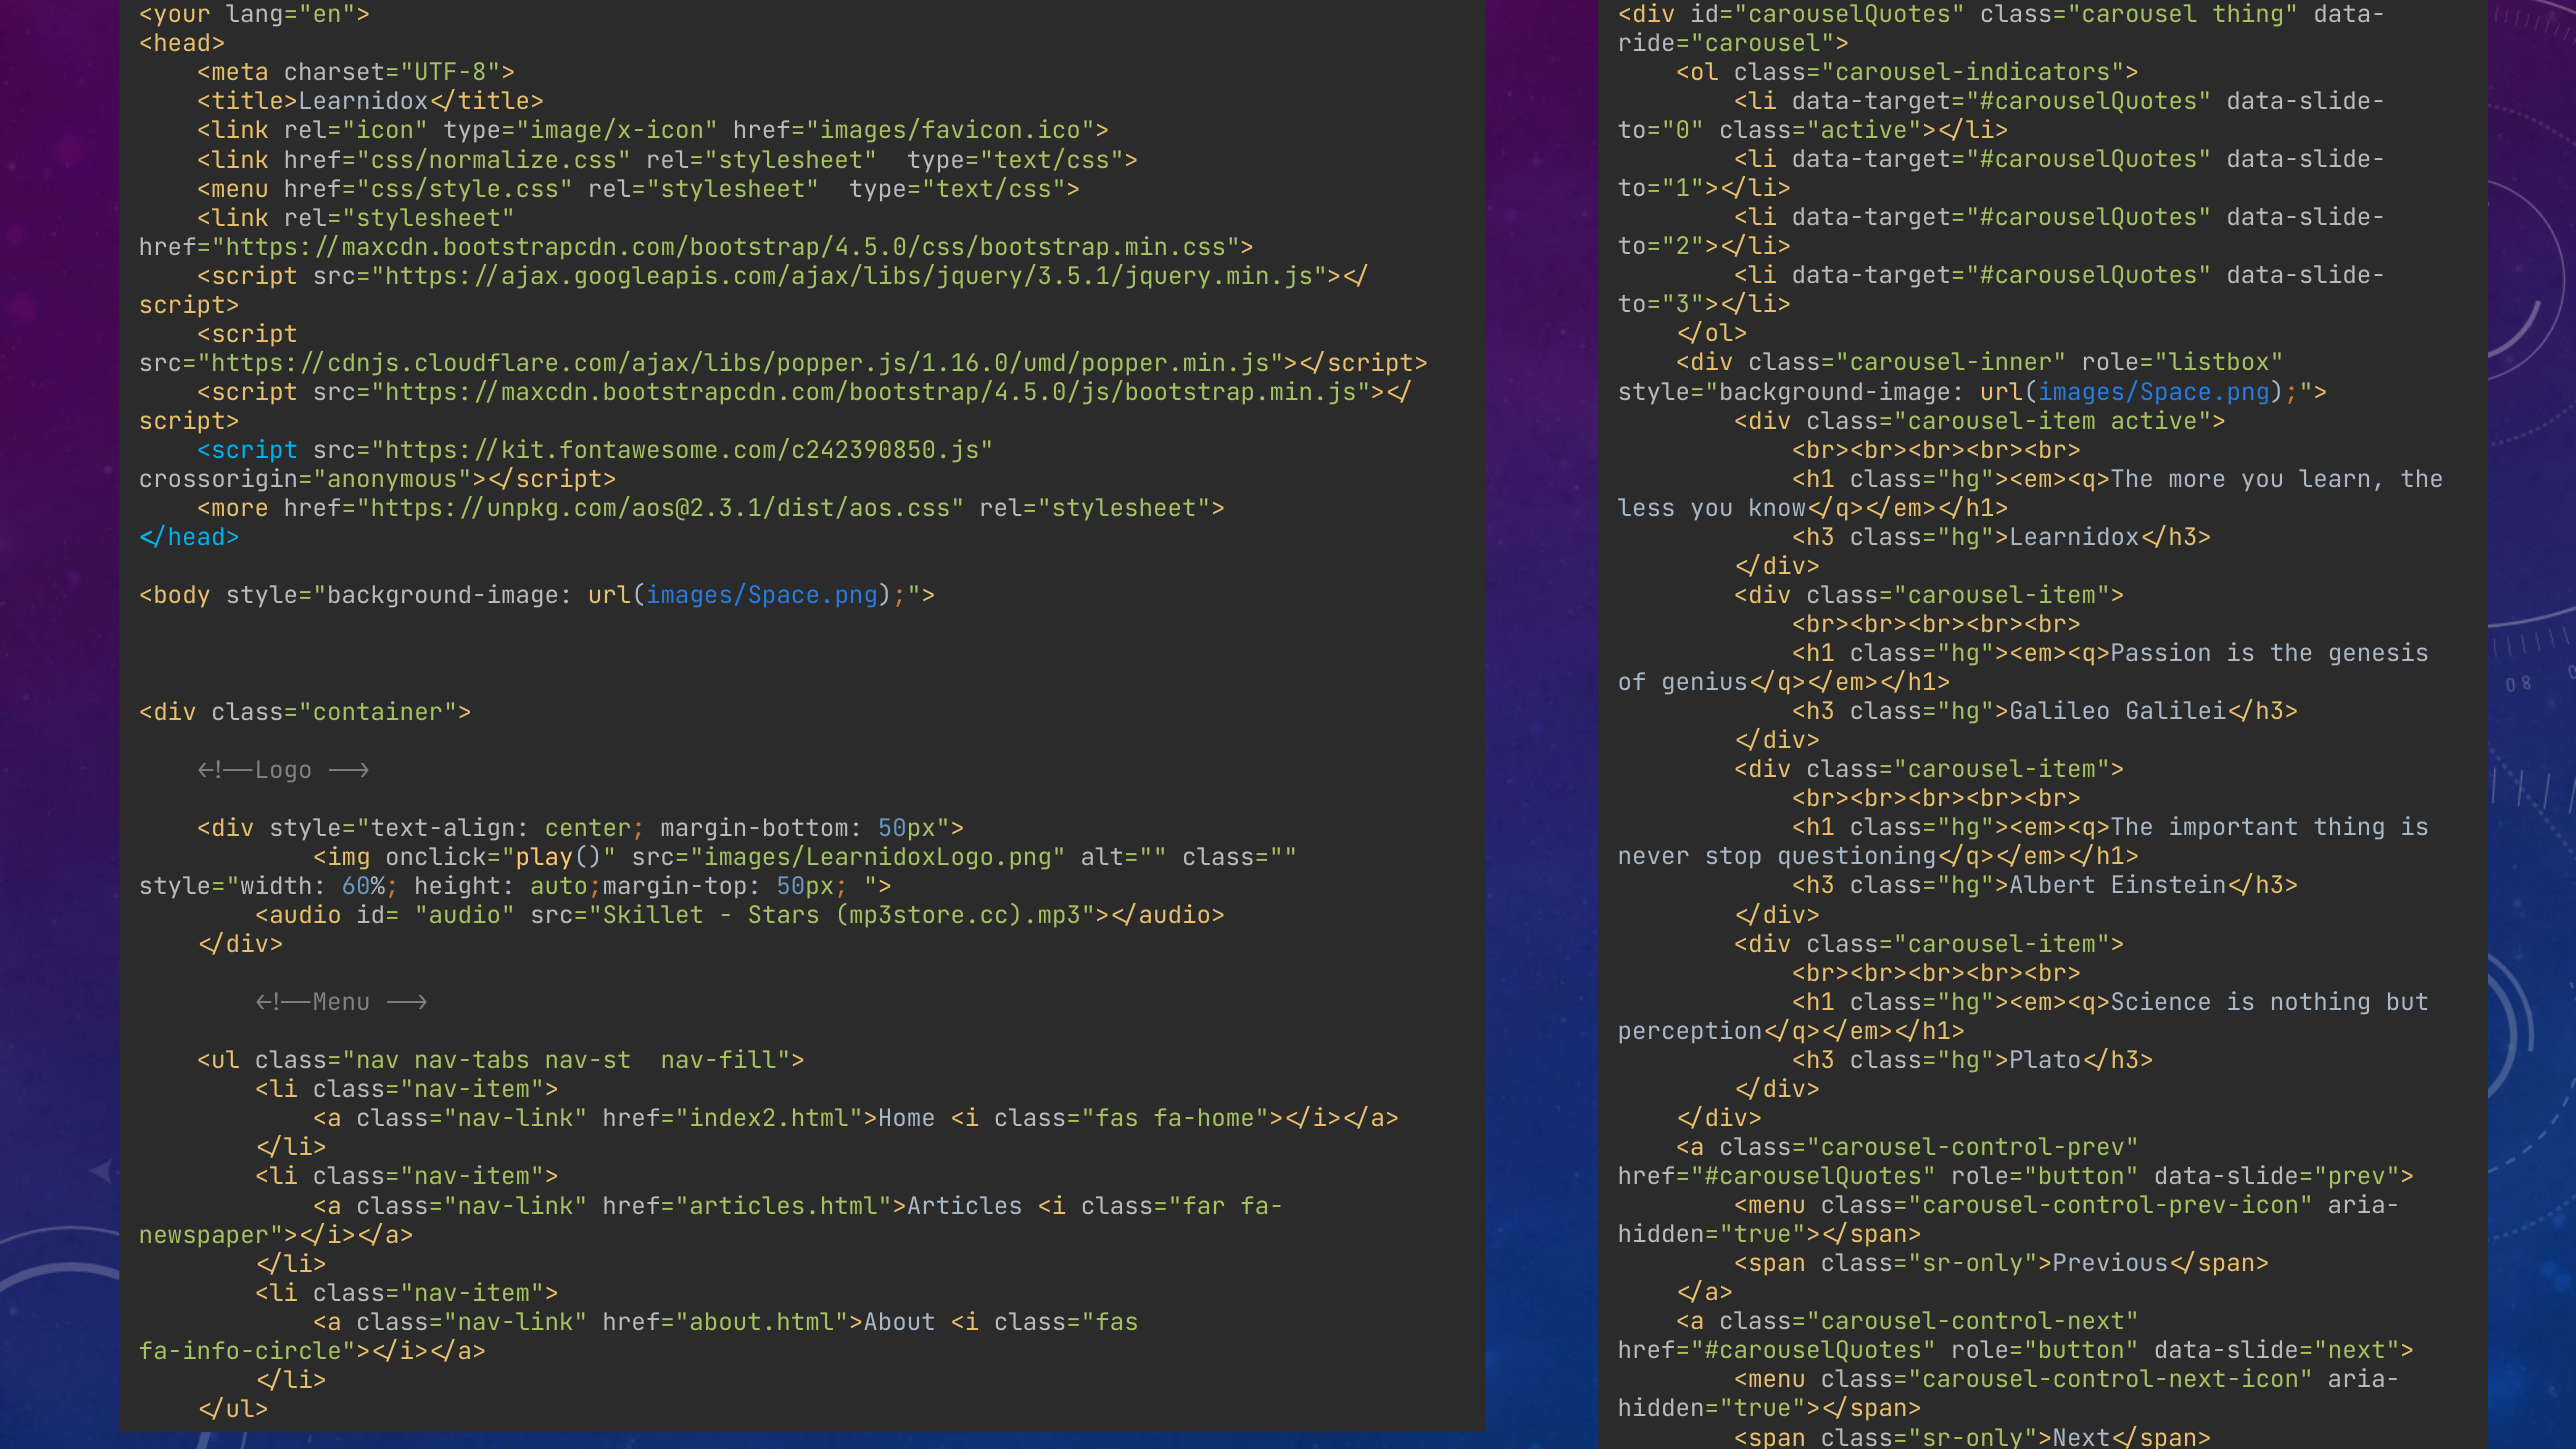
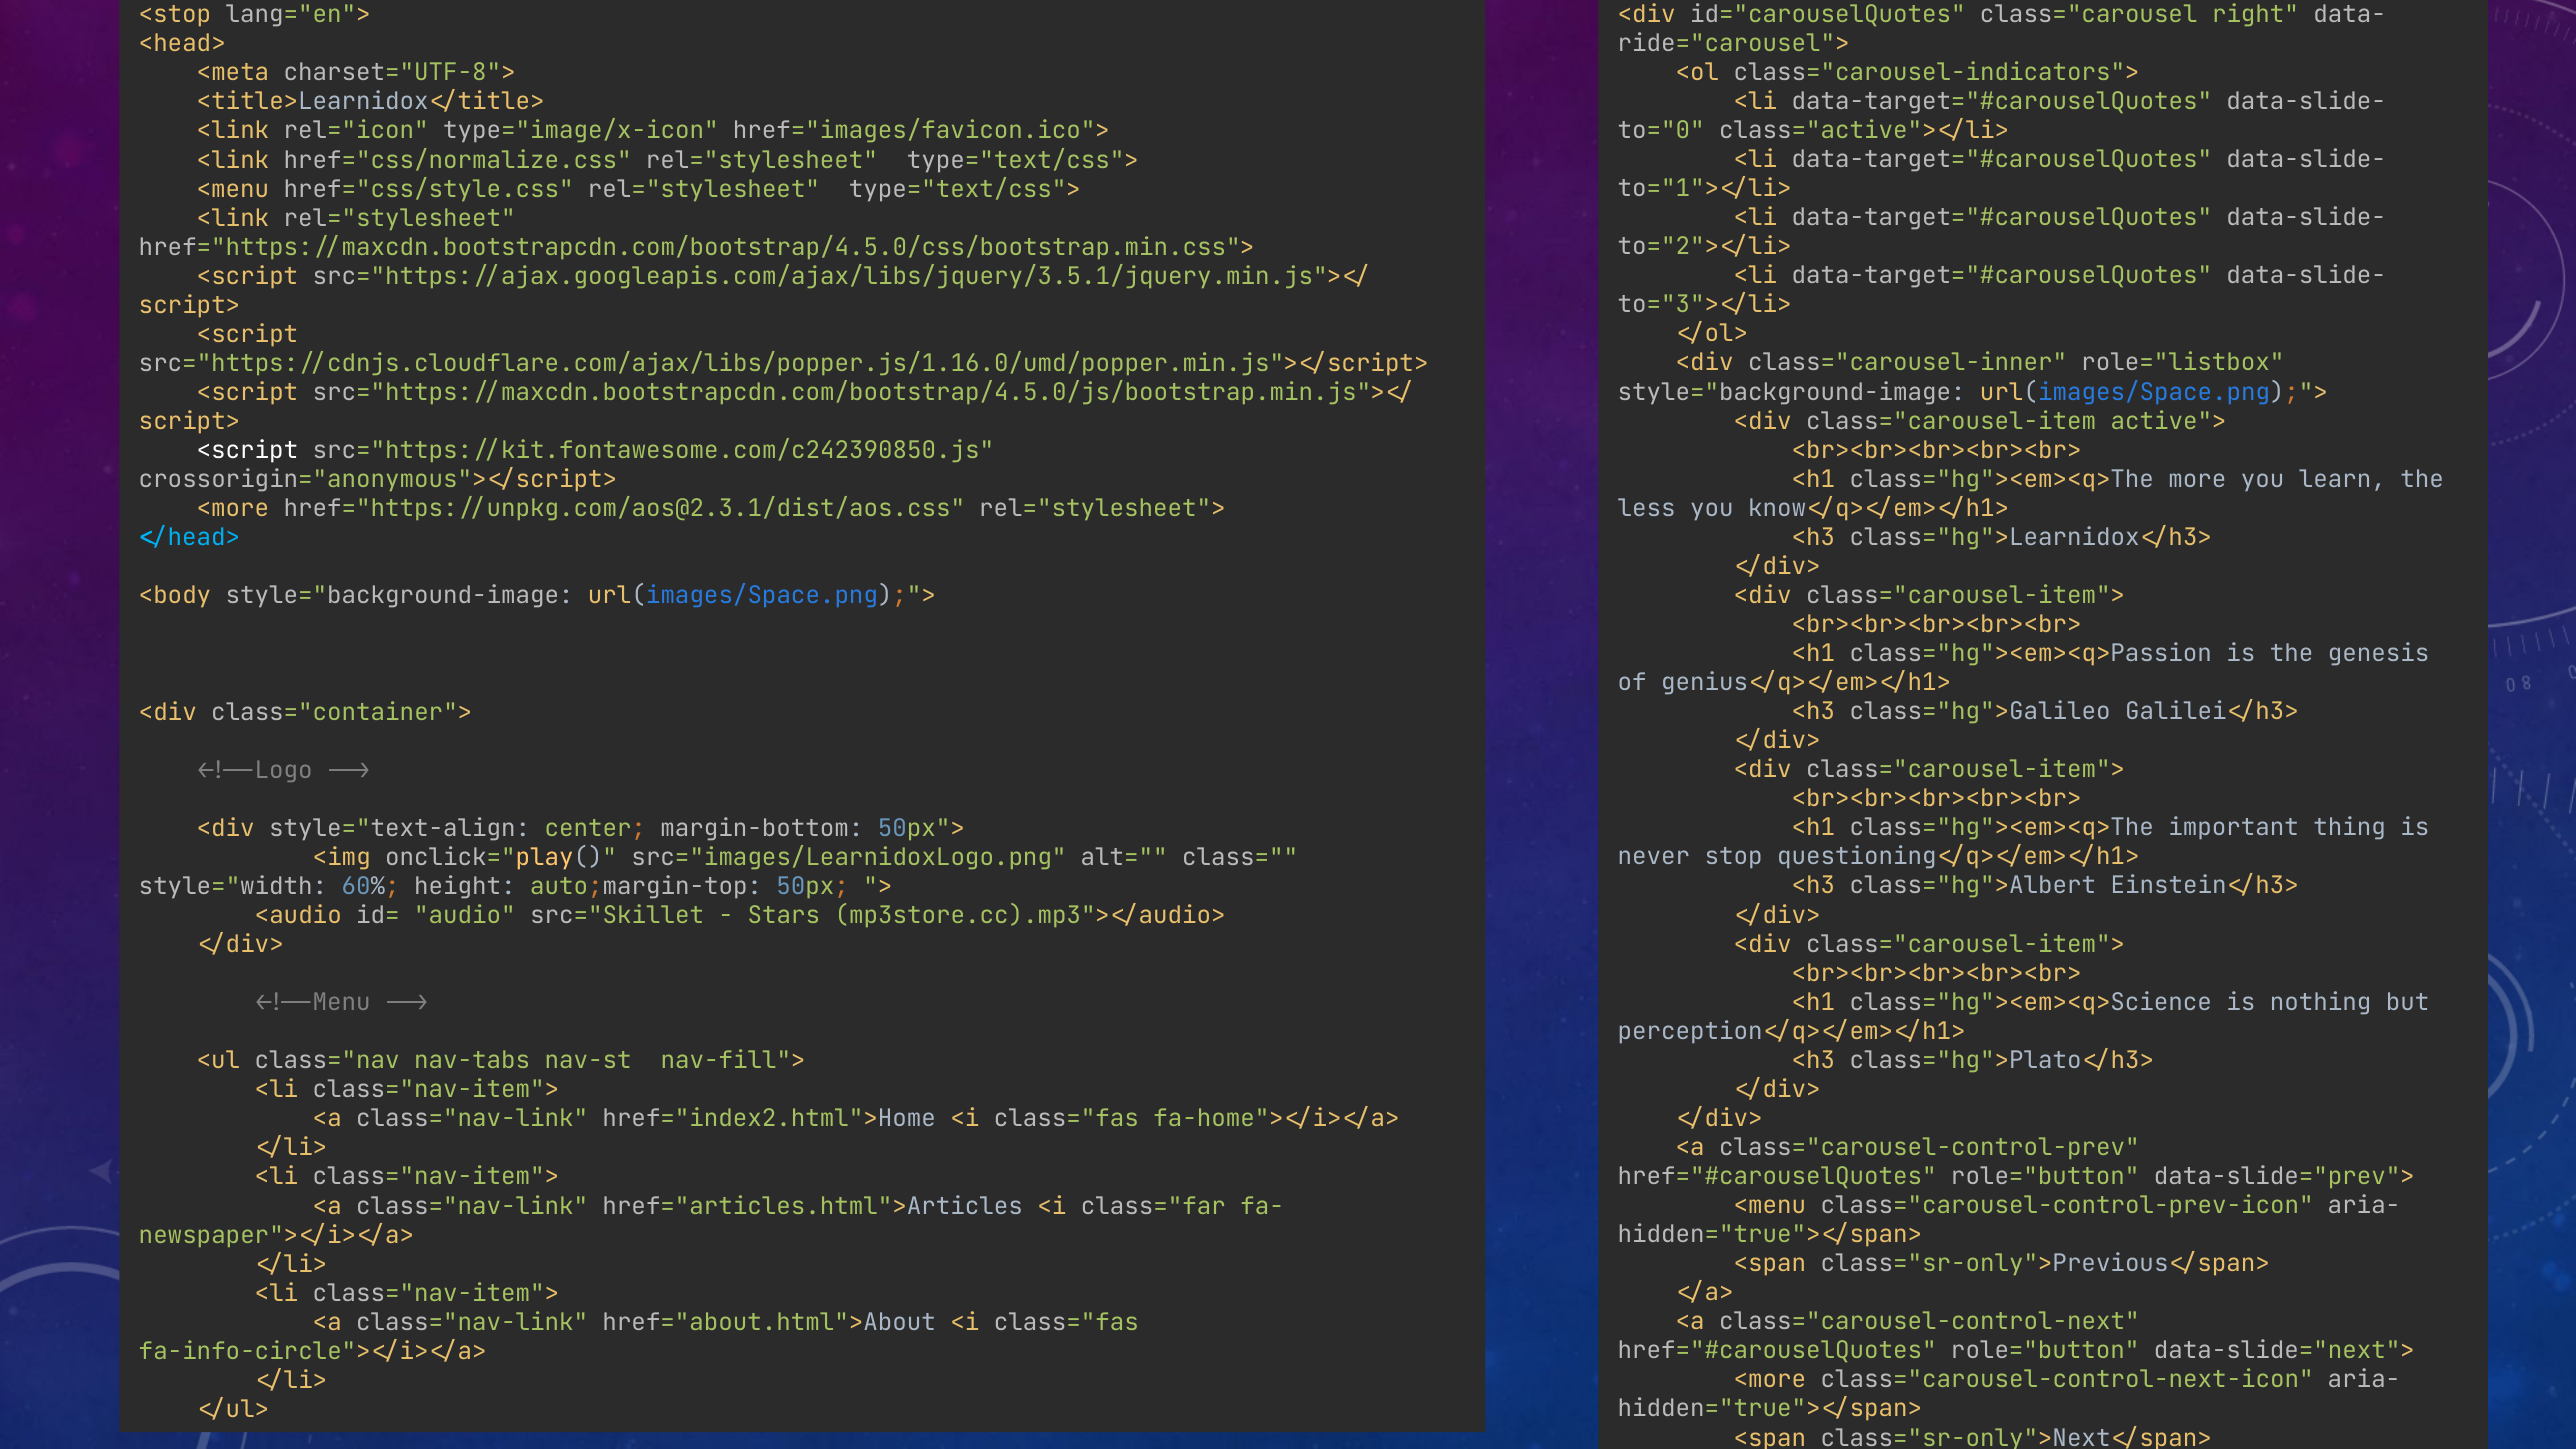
class="carousel thing: thing -> right (2256, 14)
<your: <your -> <stop (175, 15)
<script colour: light blue -> white (248, 451)
<menu: <menu -> <more (1770, 1380)
